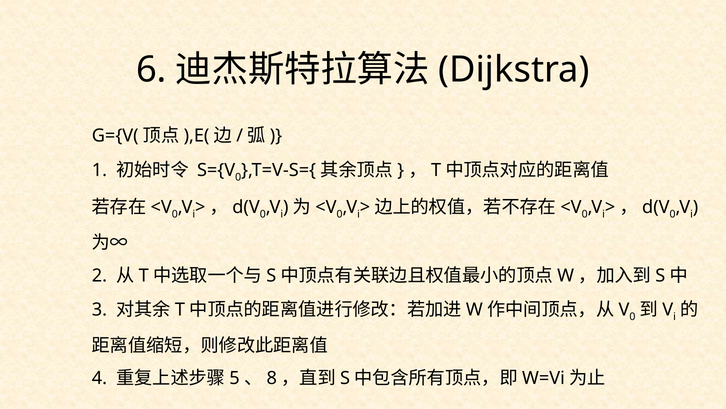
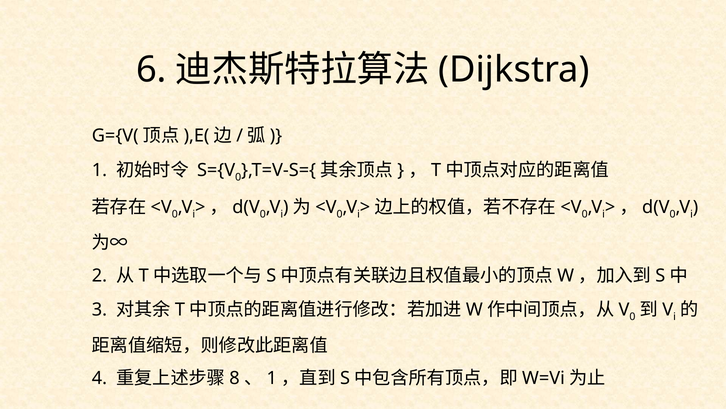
5: 5 -> 8 (235, 378)
8: 8 -> 1 (272, 378)
